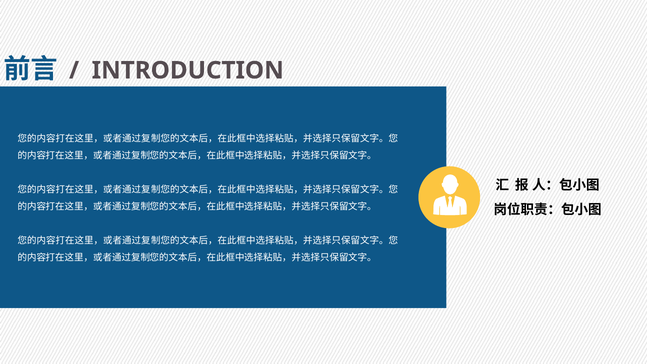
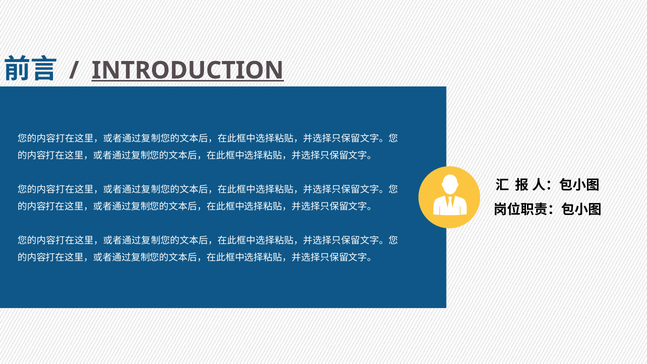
INTRODUCTION underline: none -> present (188, 70)
